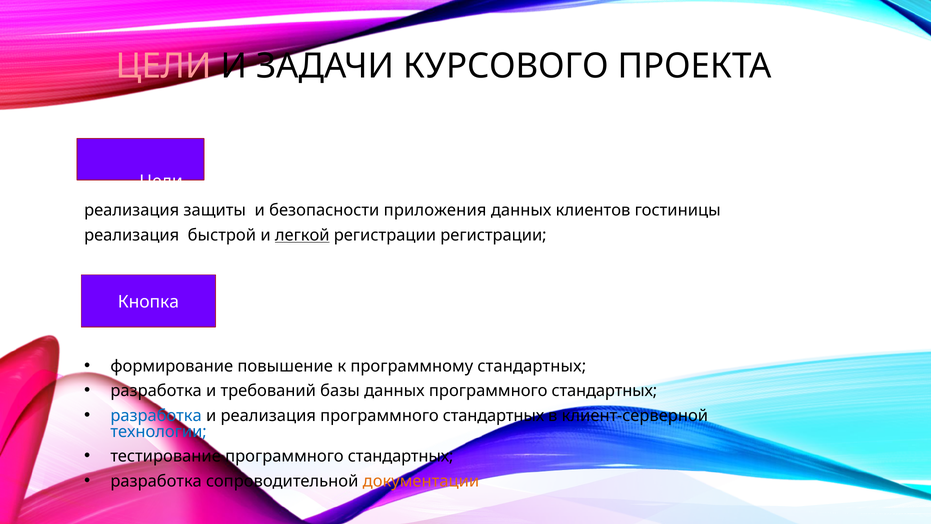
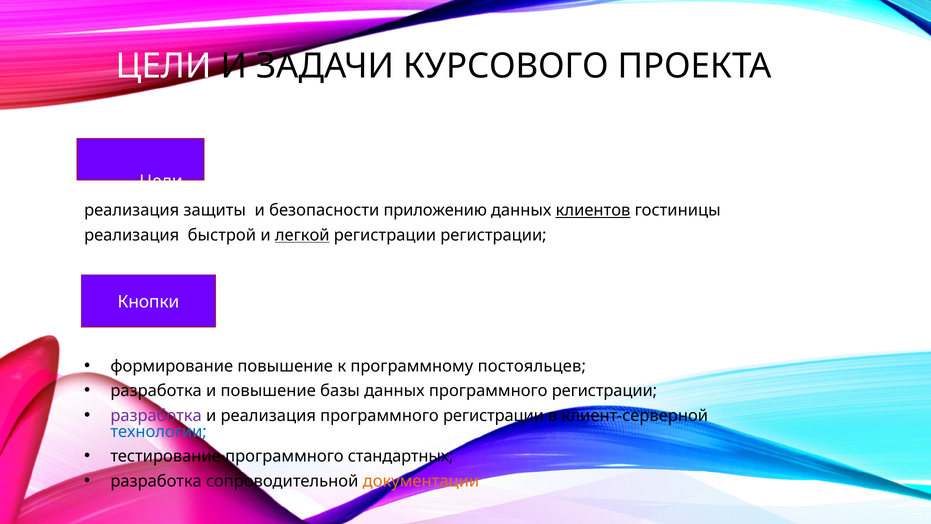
ЦЕЛИ colour: pink -> white (164, 66)
приложения: приложения -> приложению (435, 210)
клиентов underline: none -> present (593, 210)
Кнопка: Кнопка -> Кнопки (148, 302)
программному стандартных: стандартных -> постояльцев (532, 366)
и требований: требований -> повышение (268, 391)
данных программного стандартных: стандартных -> регистрации (604, 391)
разработка colour: blue -> purple (156, 415)
реализация программного стандартных: стандартных -> регистрации (493, 415)
